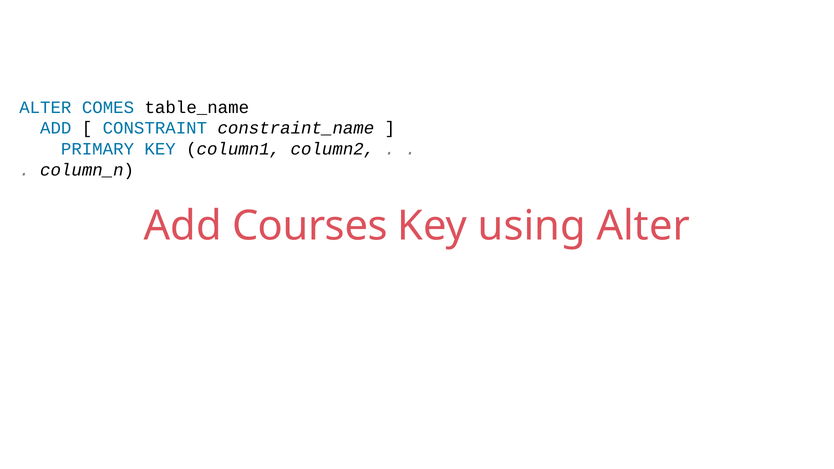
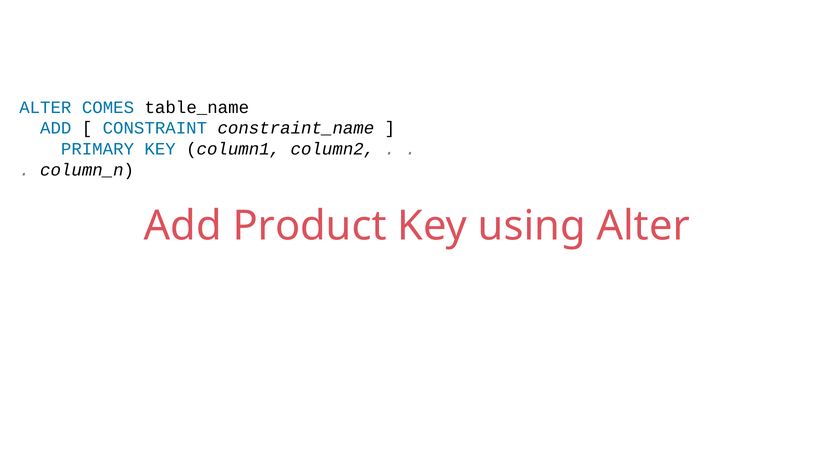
Courses: Courses -> Product (310, 226)
